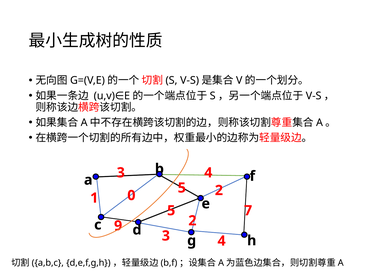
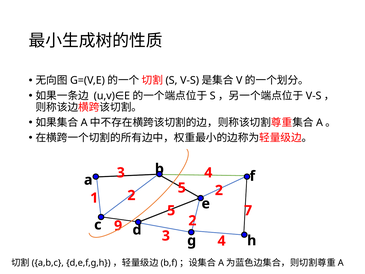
1 0: 0 -> 2 (131, 195)
